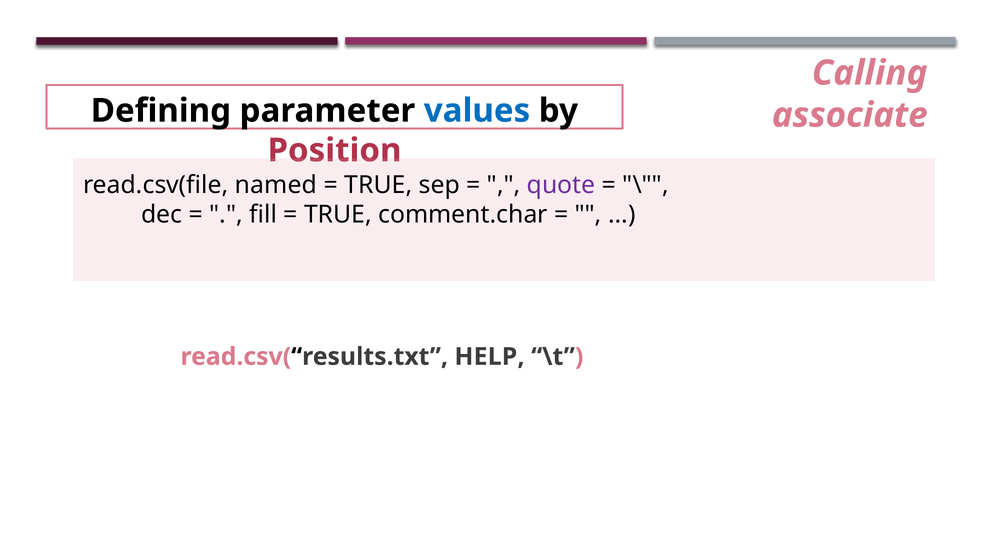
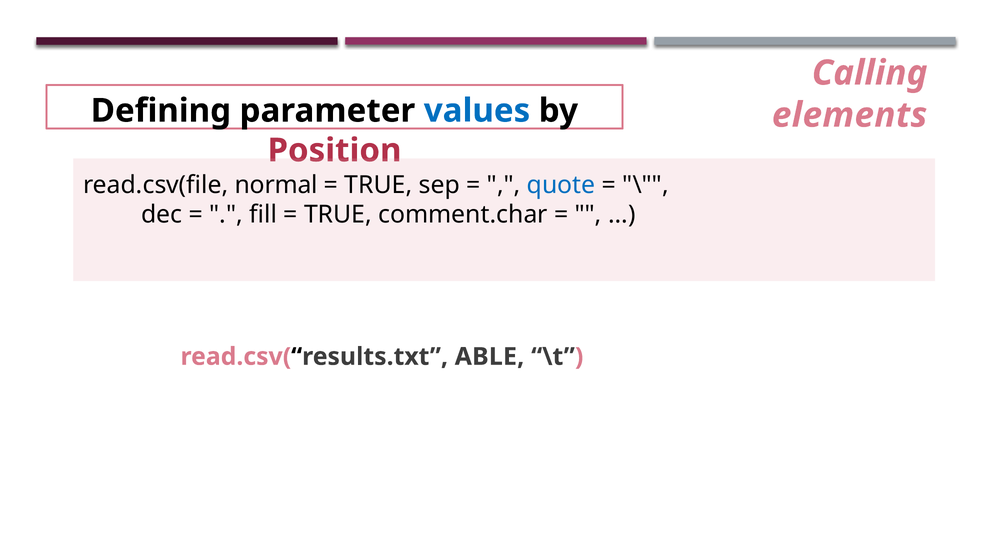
associate: associate -> elements (850, 115)
named: named -> normal (276, 185)
quote colour: purple -> blue (561, 185)
HELP: HELP -> ABLE (489, 357)
